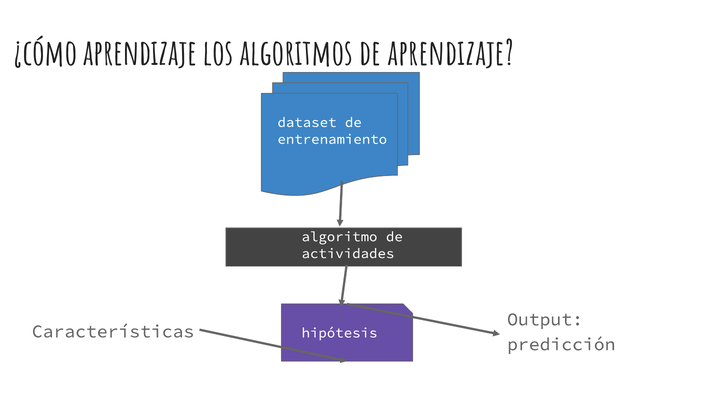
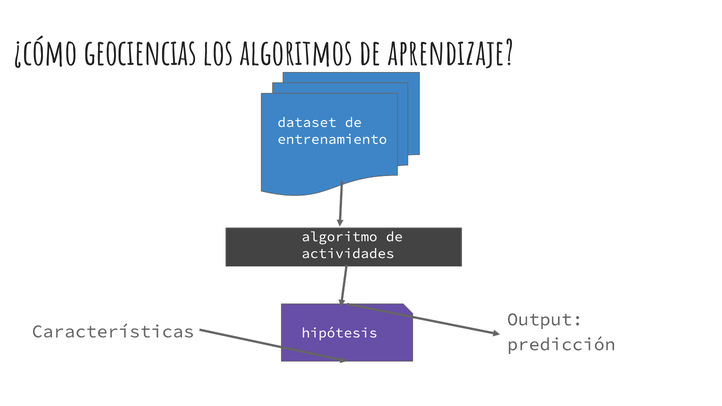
¿cómo aprendizaje: aprendizaje -> geociencias (140, 54)
